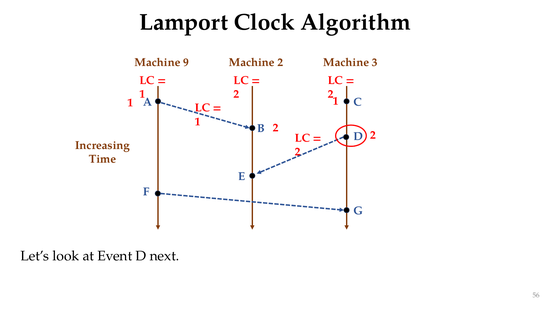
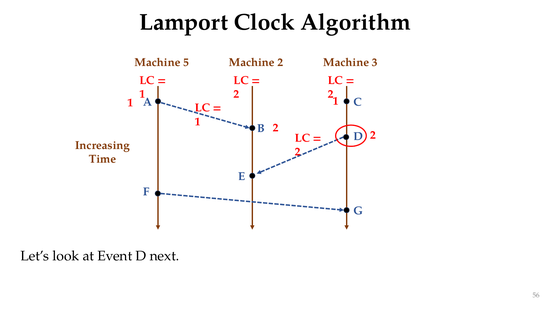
9: 9 -> 5 (186, 62)
